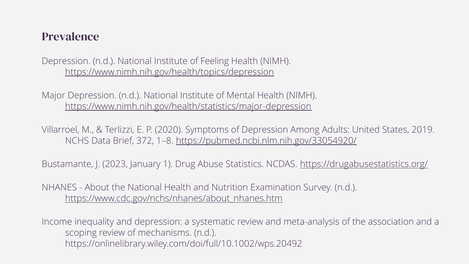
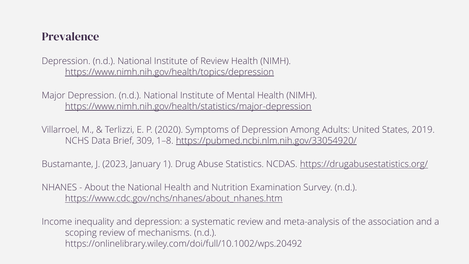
of Feeling: Feeling -> Review (215, 61)
372: 372 -> 309 (145, 141)
